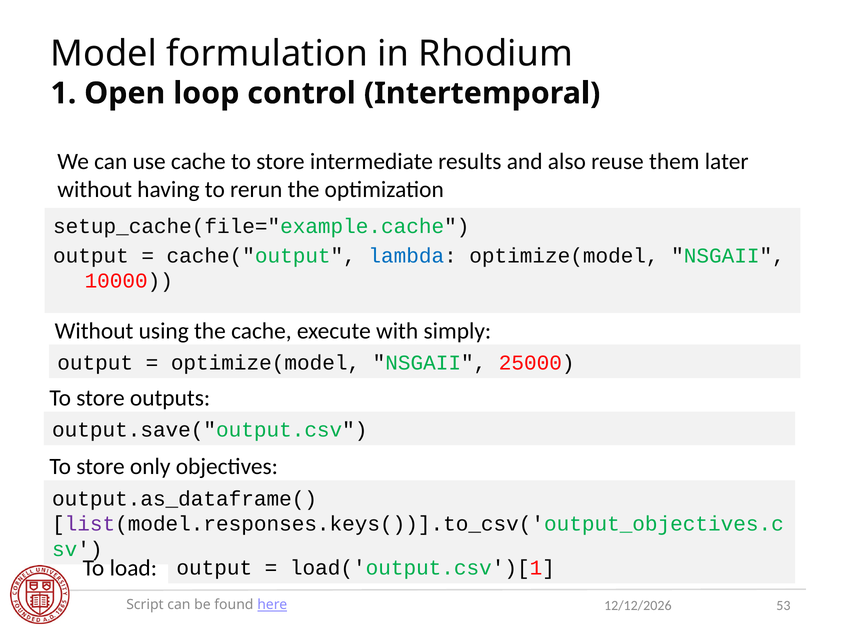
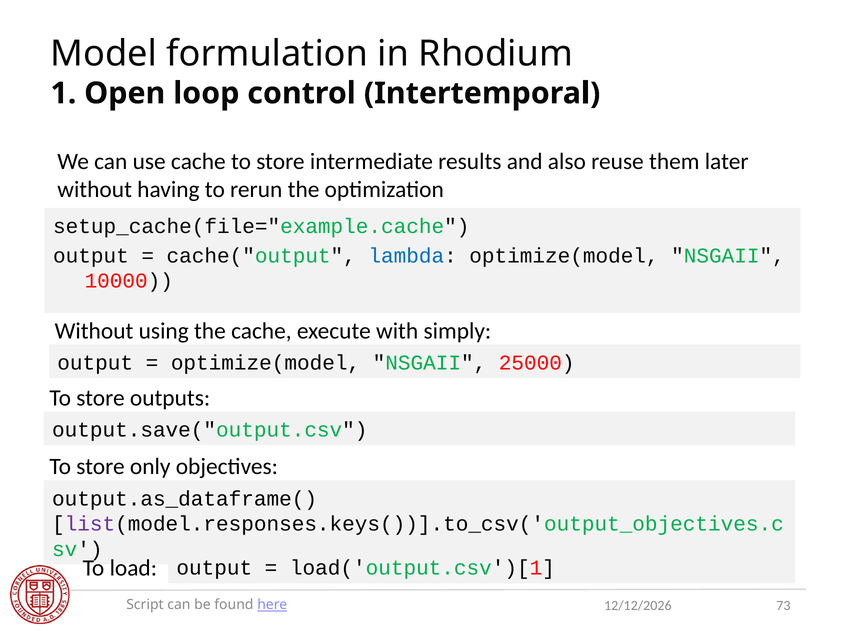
53: 53 -> 73 (783, 605)
